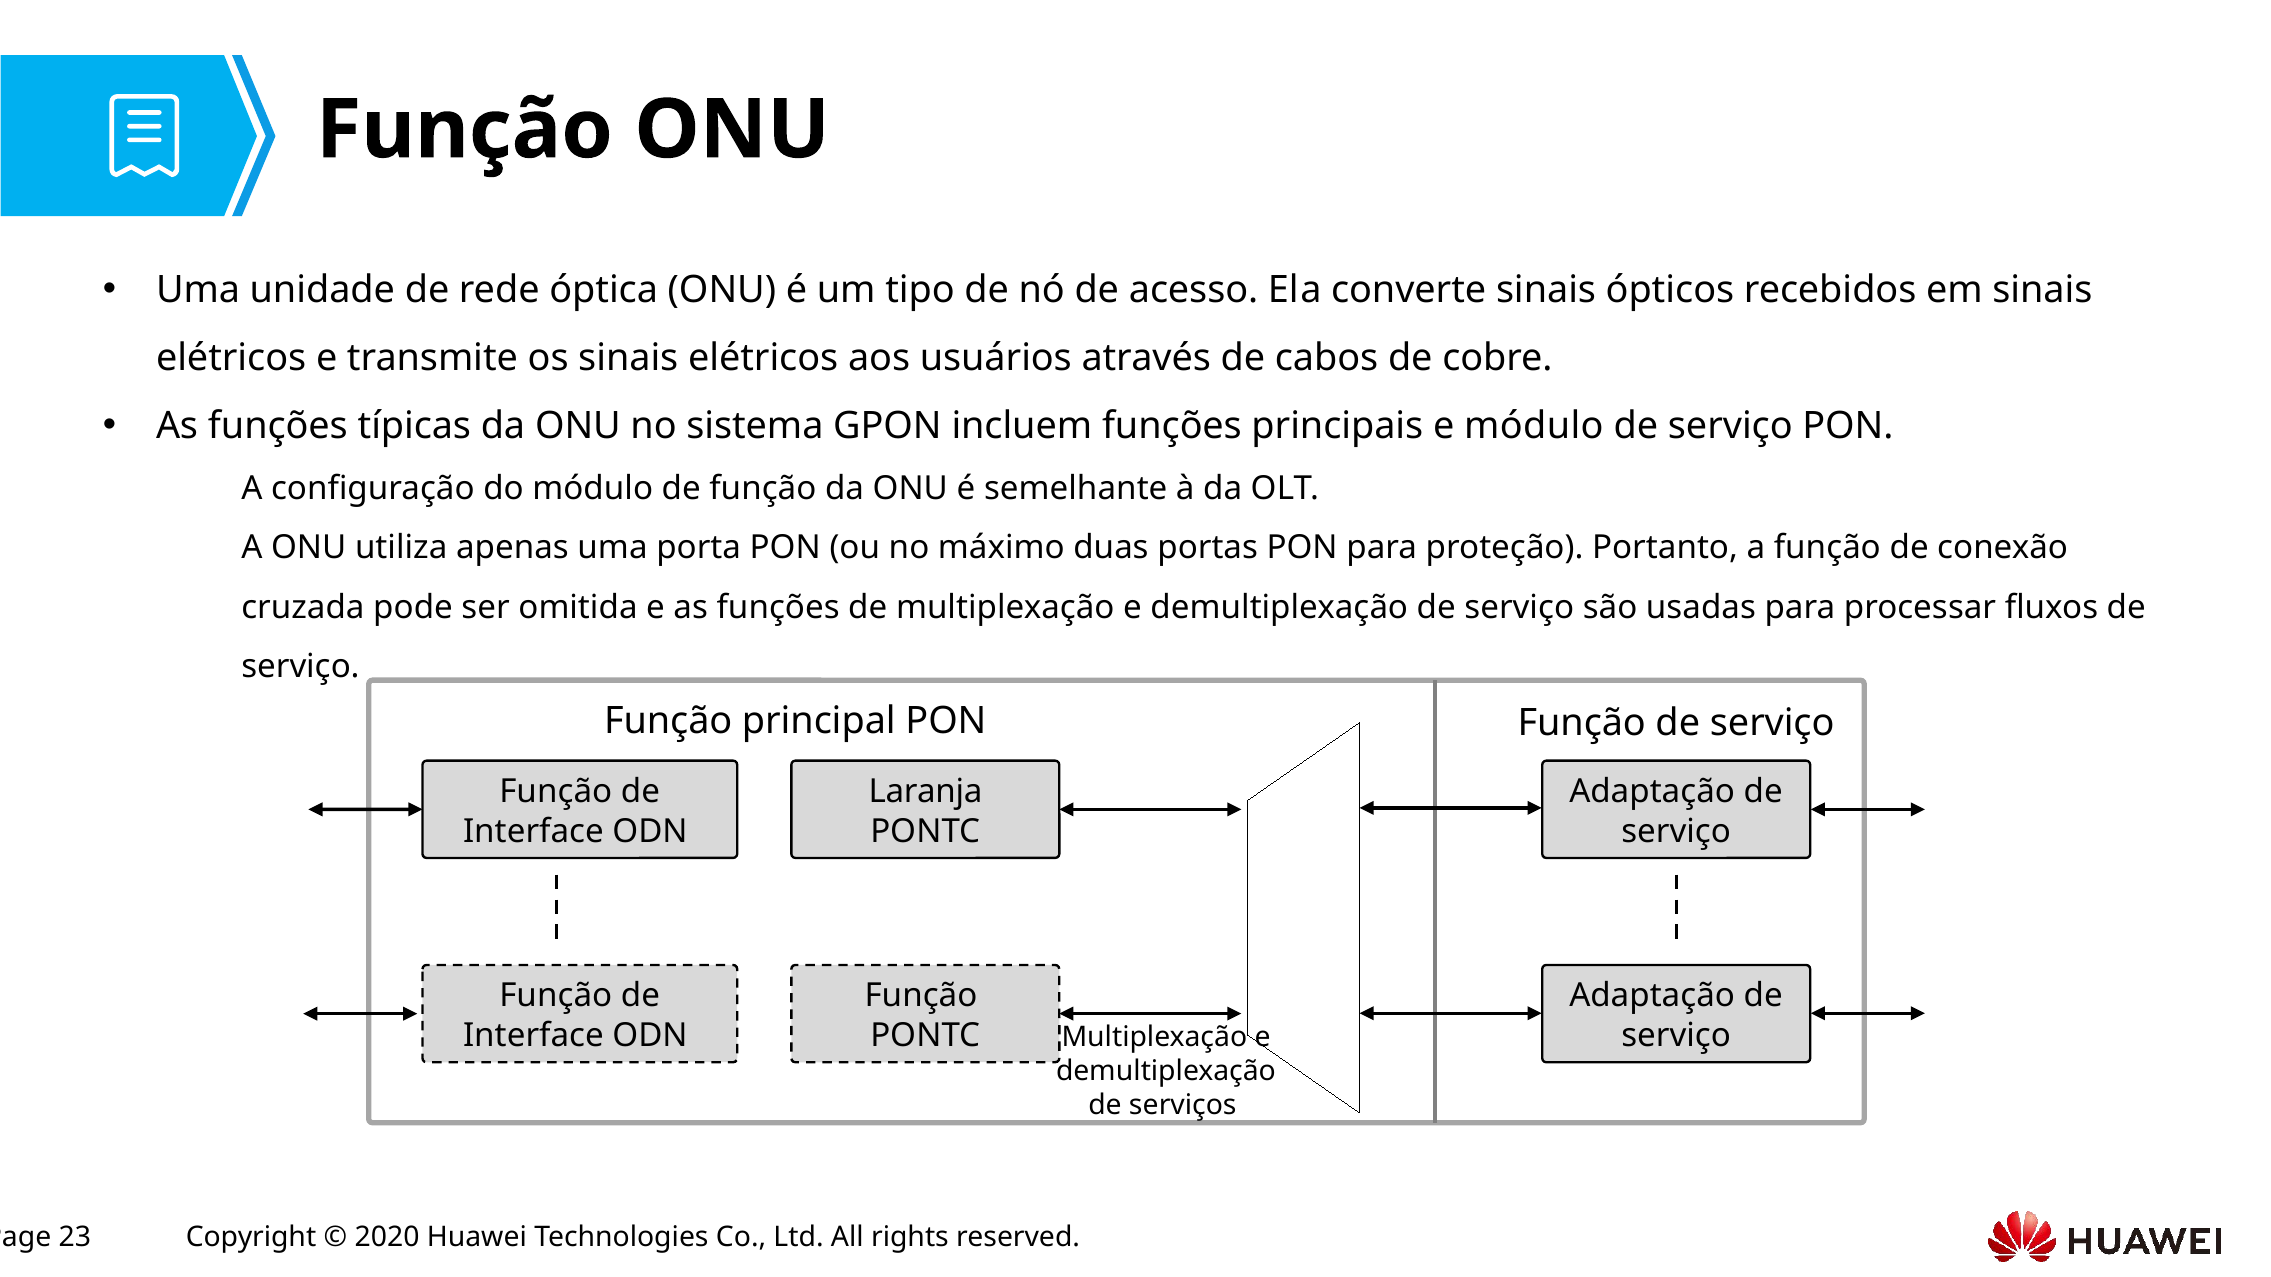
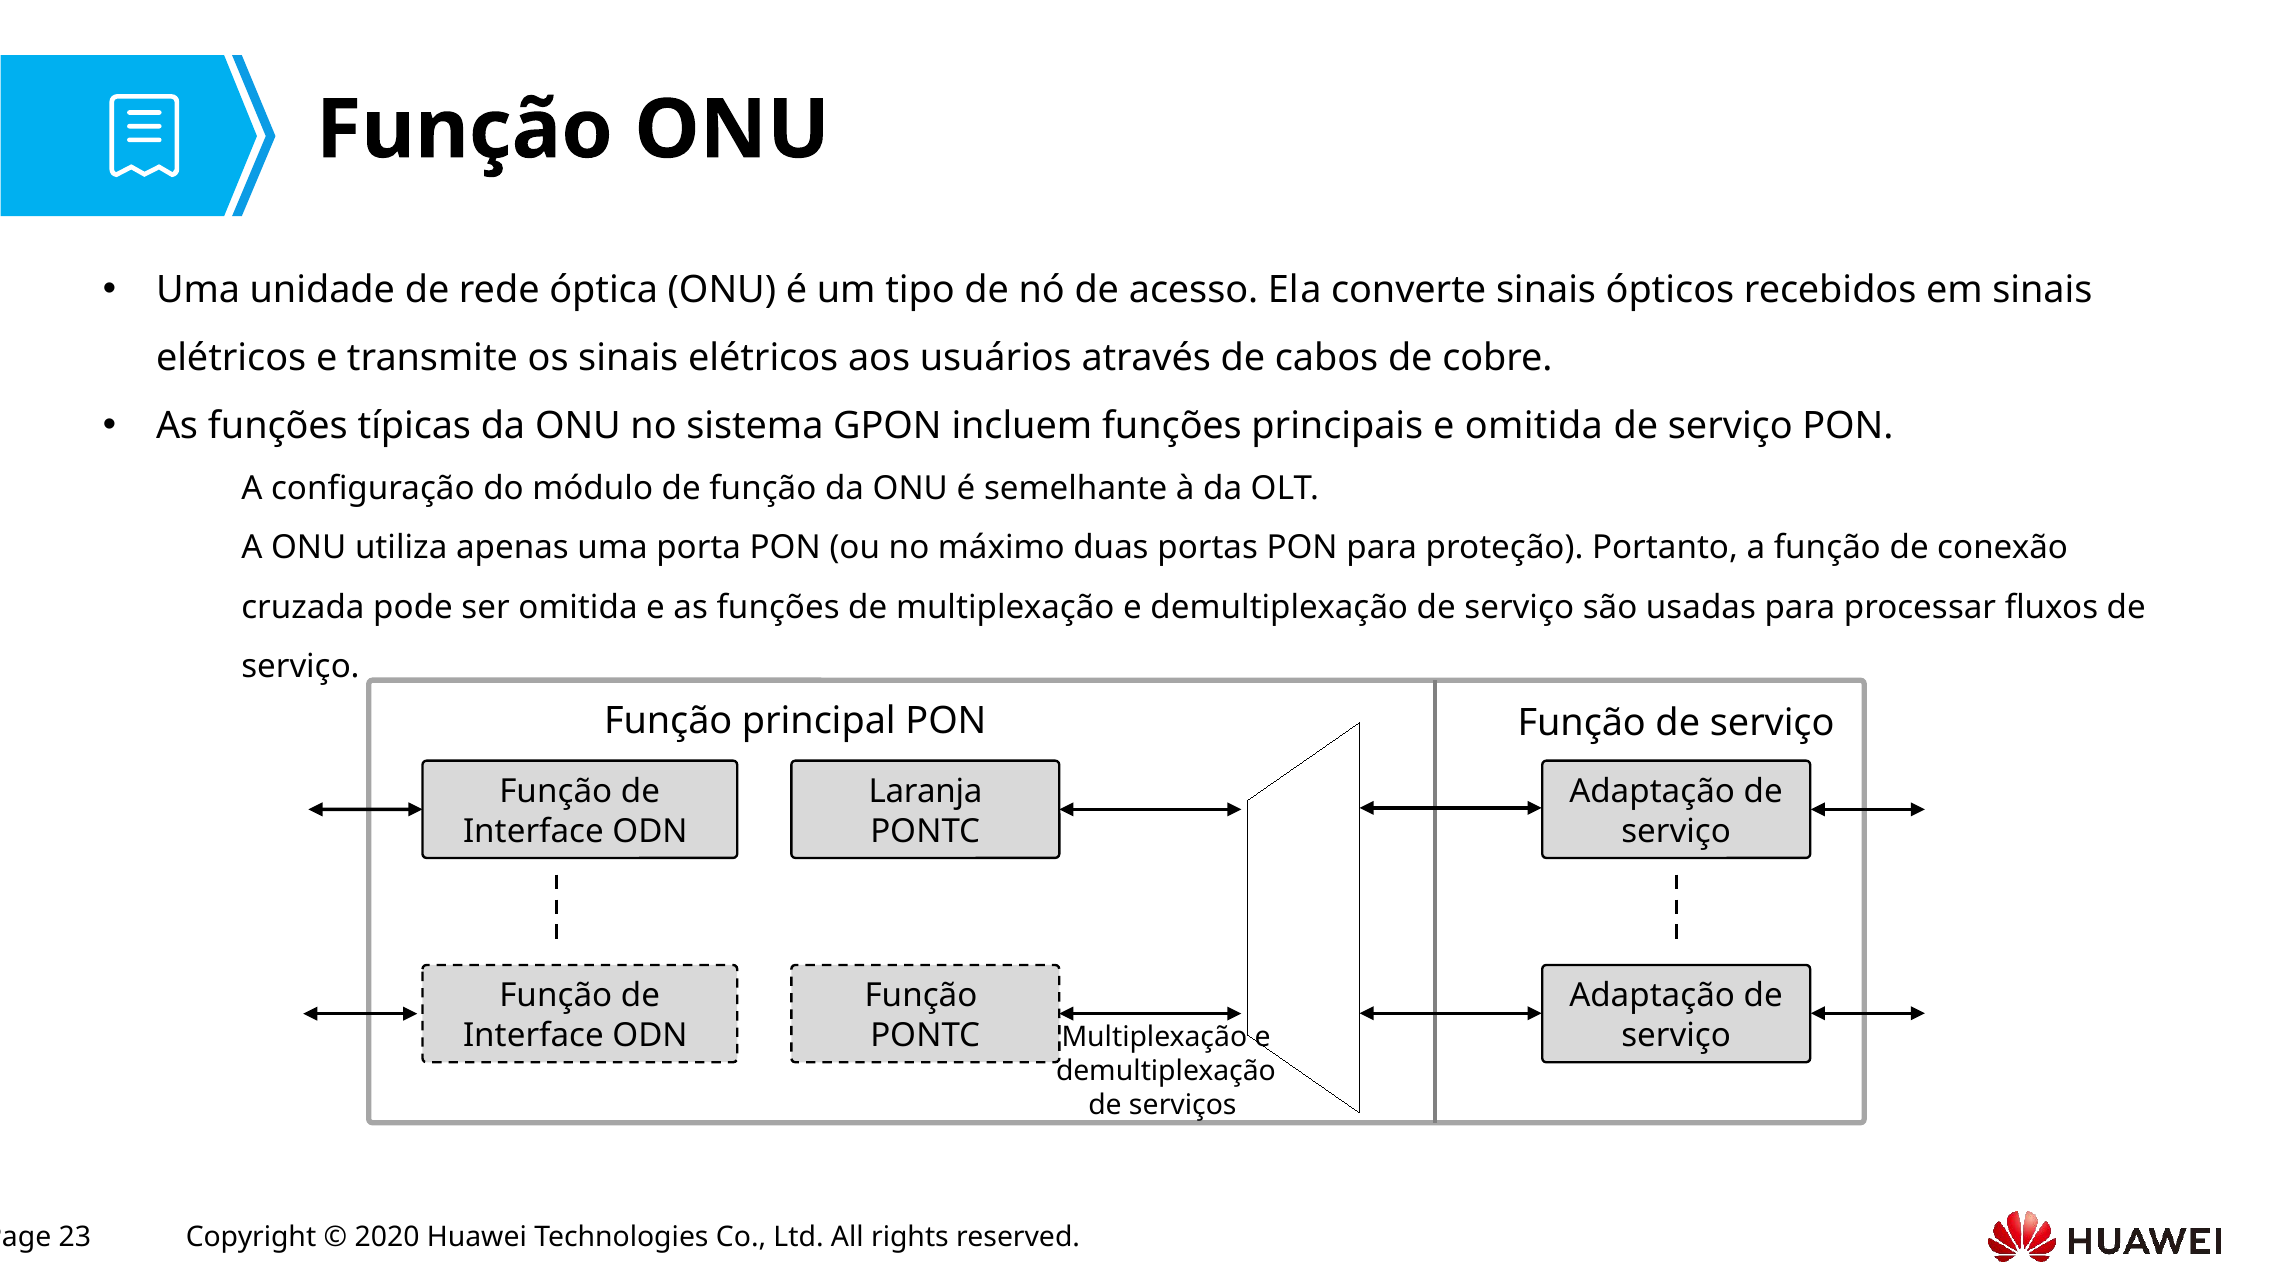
e módulo: módulo -> omitida (1534, 426)
